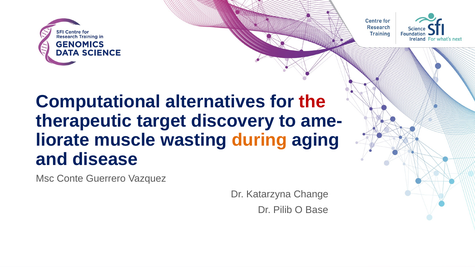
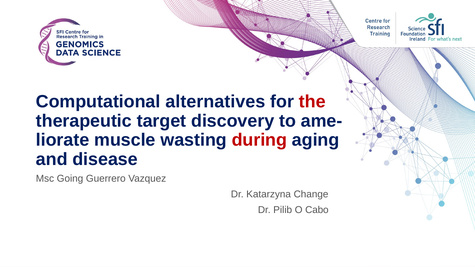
during colour: orange -> red (259, 140)
Conte: Conte -> Going (70, 179)
Base: Base -> Cabo (317, 210)
